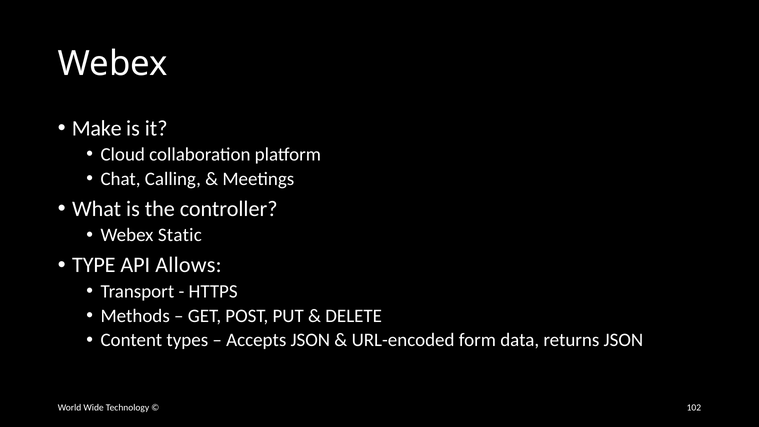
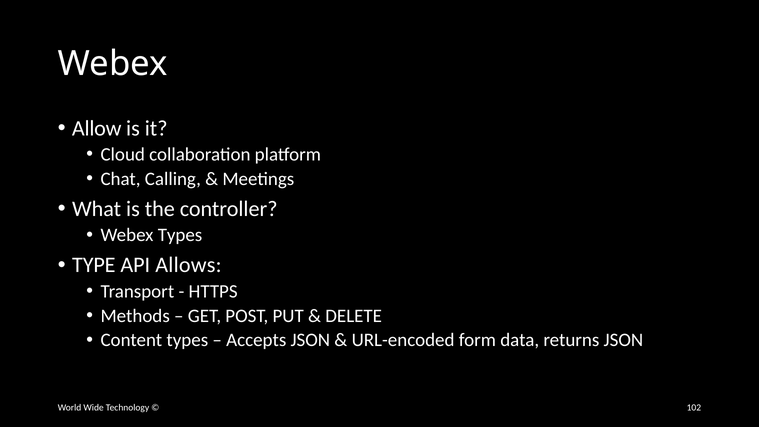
Make: Make -> Allow (97, 128)
Webex Static: Static -> Types (180, 235)
